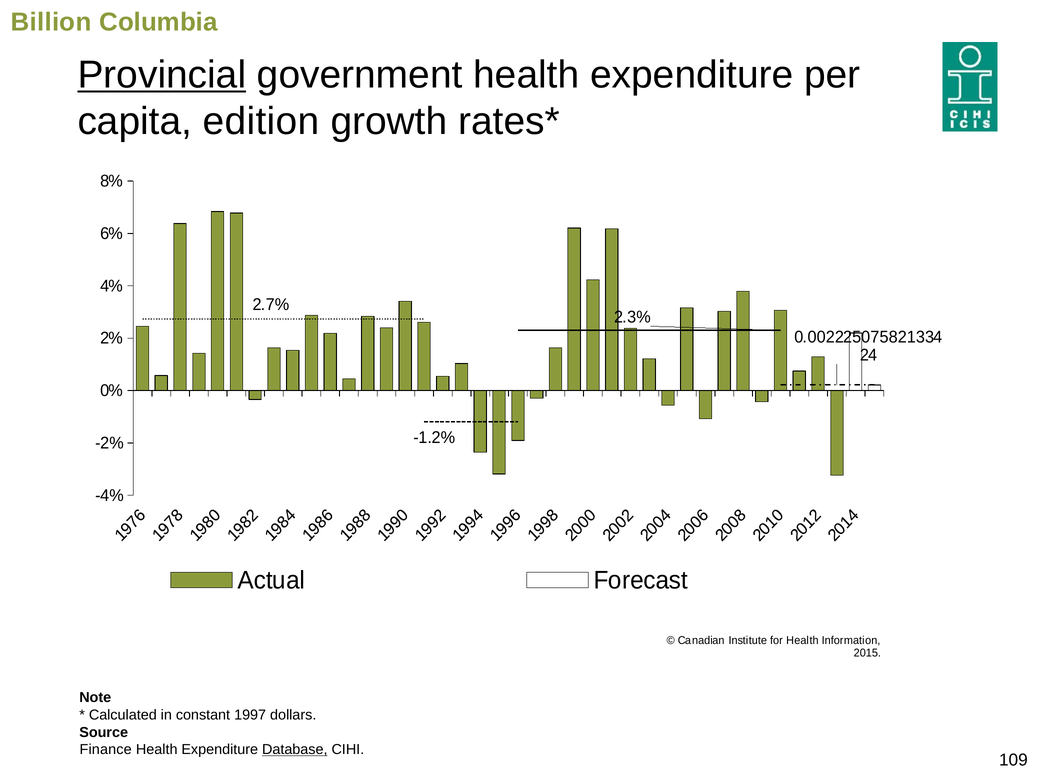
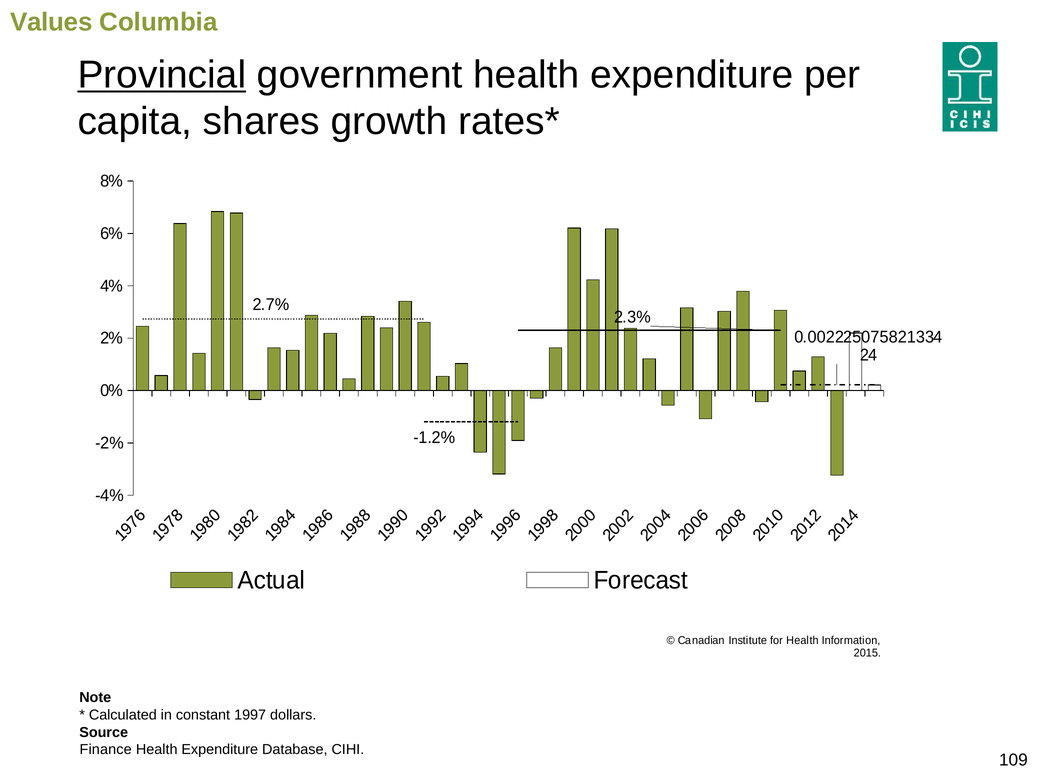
Billion: Billion -> Values (51, 22)
edition: edition -> shares (261, 122)
Database underline: present -> none (295, 750)
